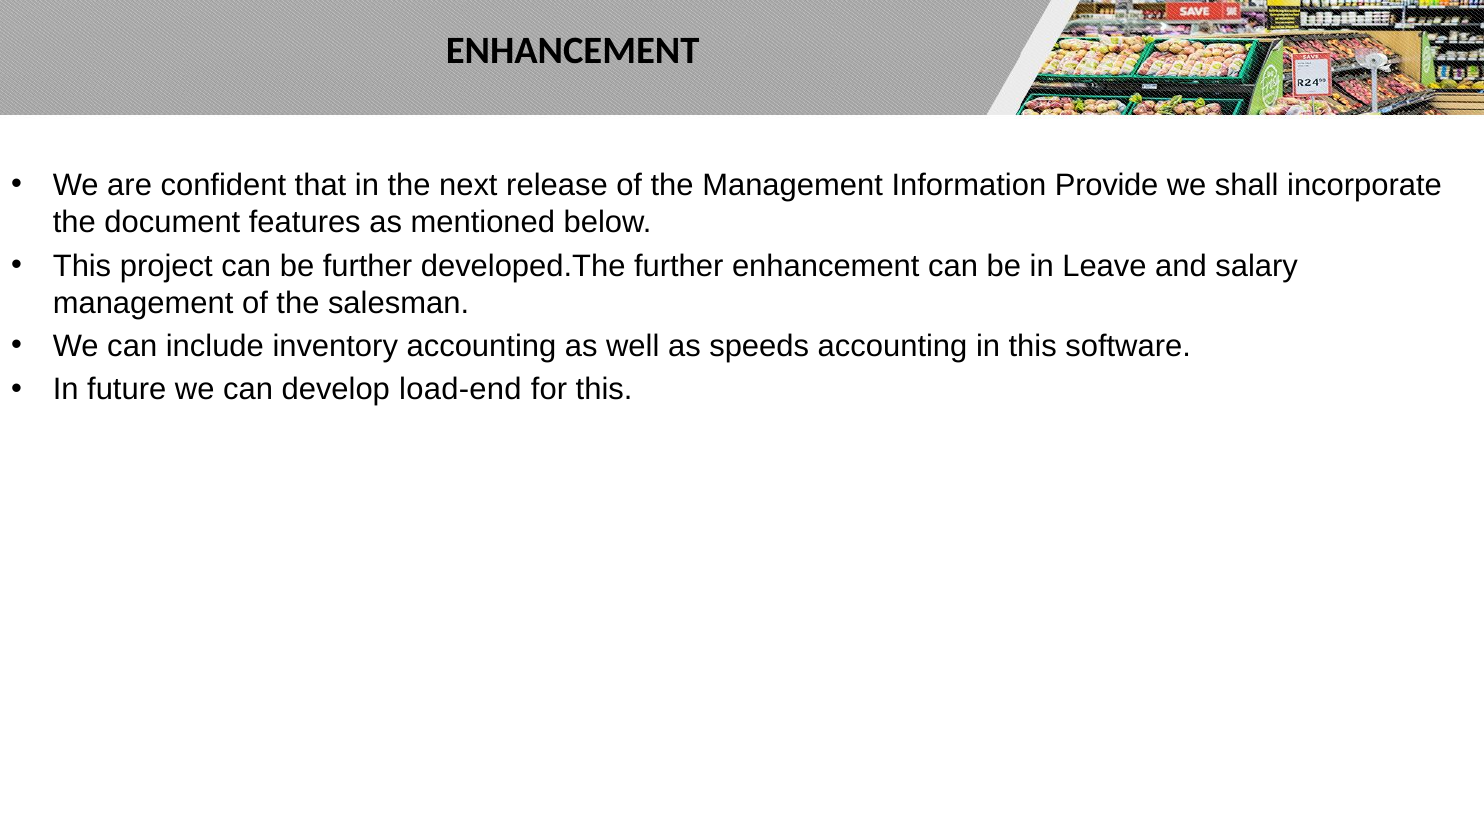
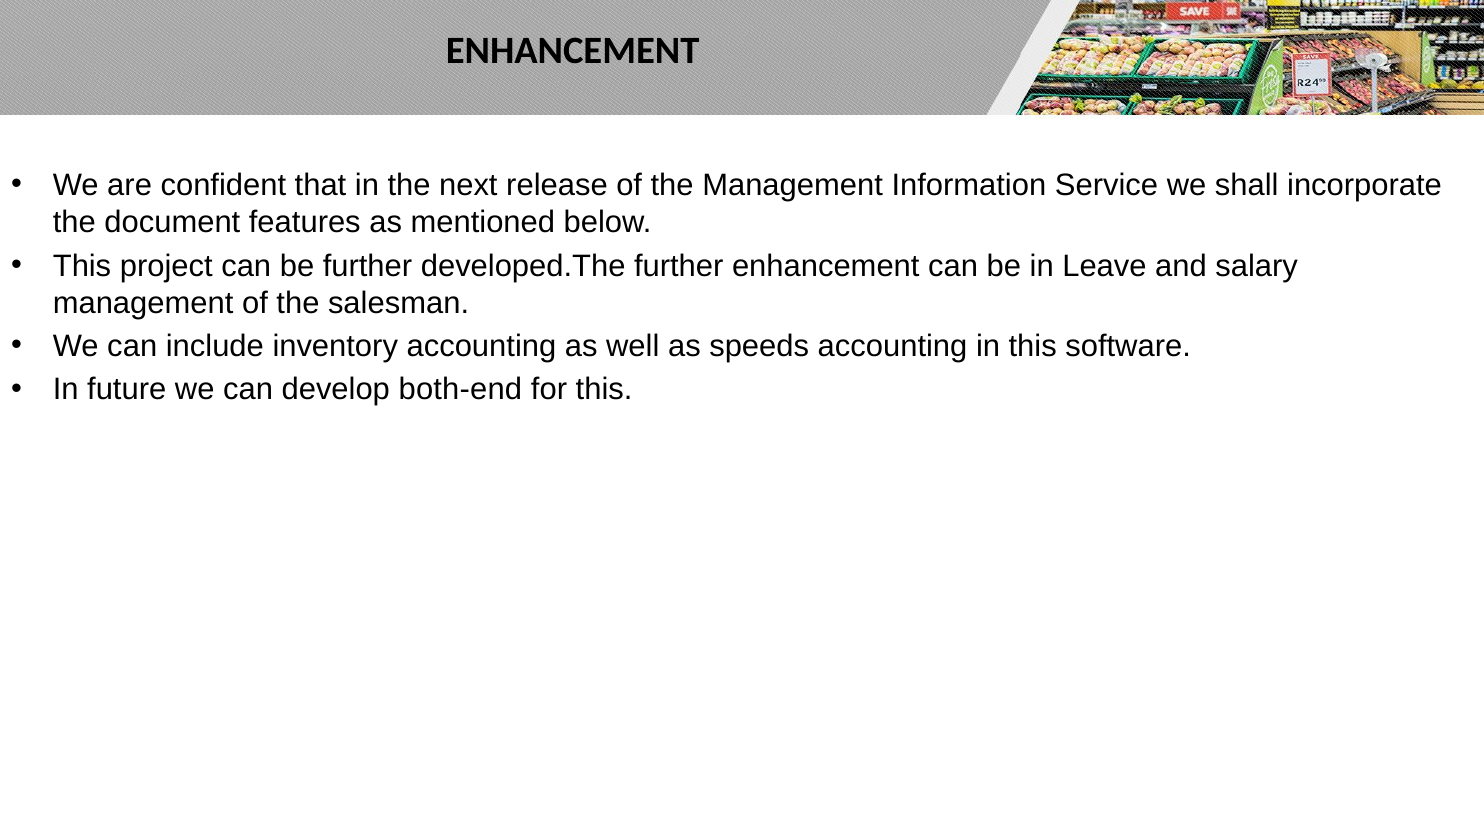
Provide: Provide -> Service (1107, 185)
load-end: load-end -> both-end (460, 390)
